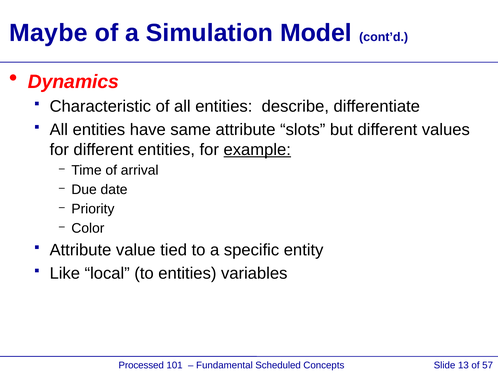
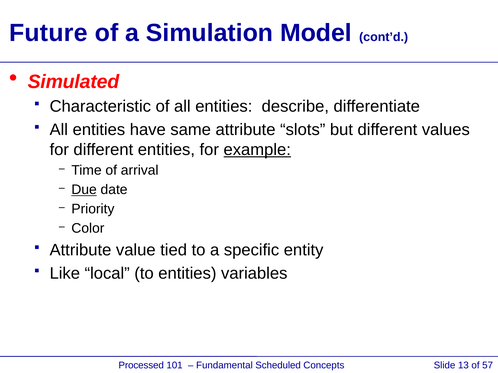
Maybe: Maybe -> Future (48, 33)
Dynamics: Dynamics -> Simulated (73, 82)
Due underline: none -> present (84, 190)
